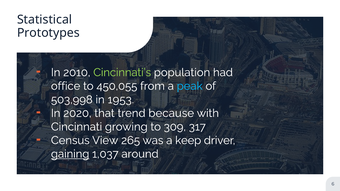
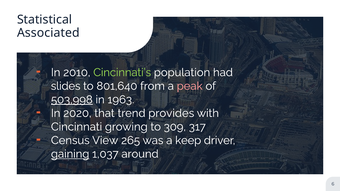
Prototypes: Prototypes -> Associated (48, 33)
office: office -> slides (66, 86)
450,055: 450,055 -> 801,640 (117, 86)
peak colour: light blue -> pink (190, 86)
503,998 underline: none -> present (72, 100)
1953: 1953 -> 1963 (121, 100)
because: because -> provides (171, 113)
